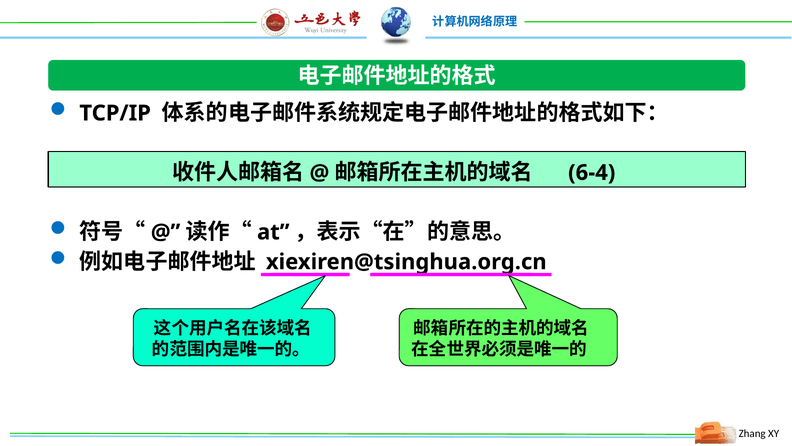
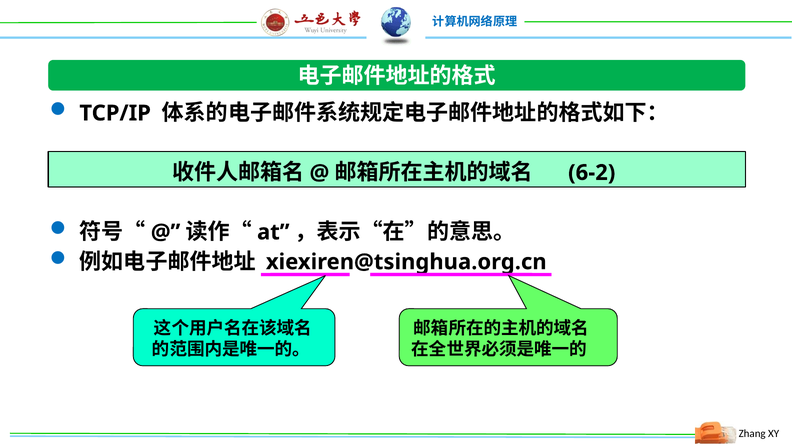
6-4: 6-4 -> 6-2 (592, 172)
